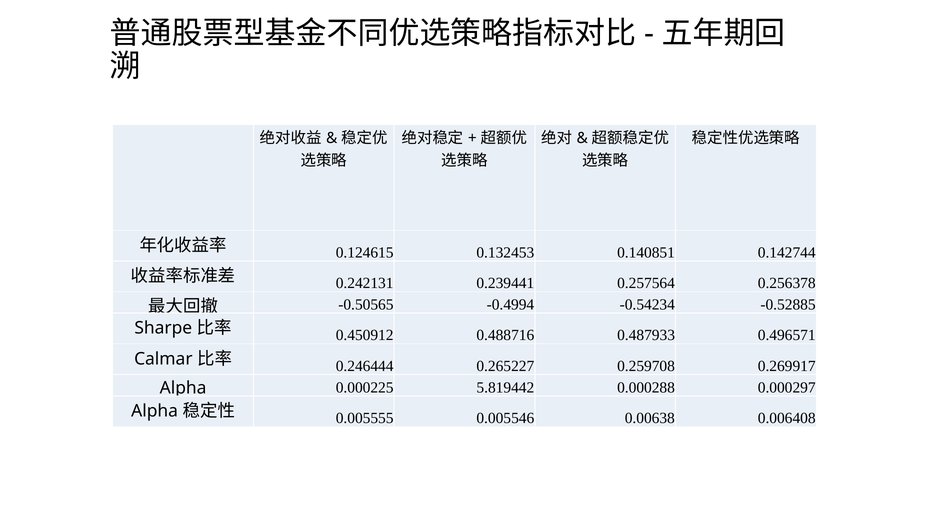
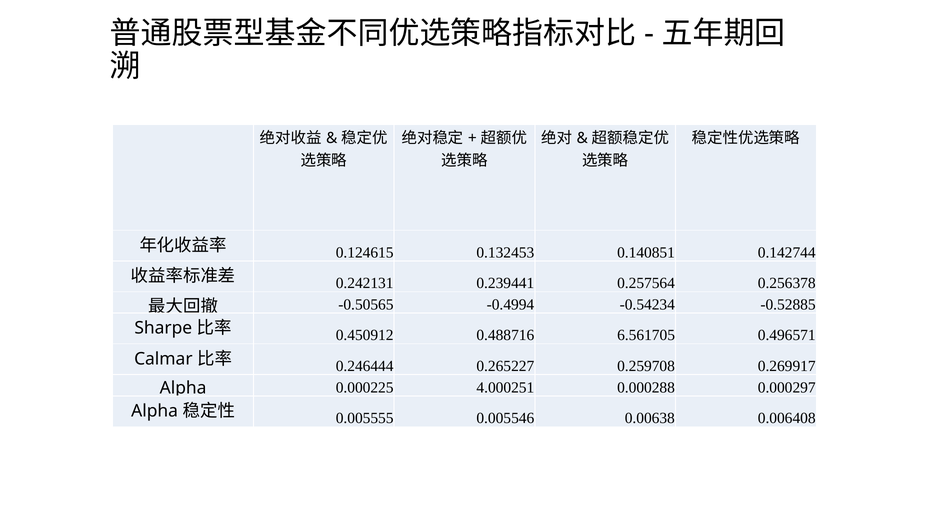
0.487933: 0.487933 -> 6.561705 (646, 336)
5.819442: 5.819442 -> 4.000251 (505, 388)
